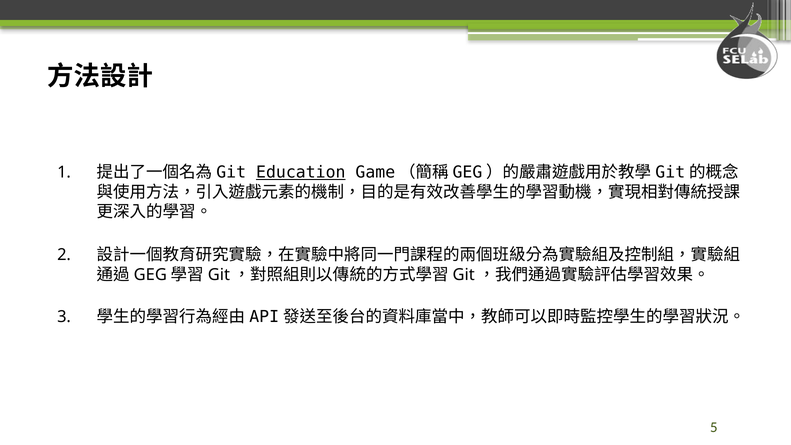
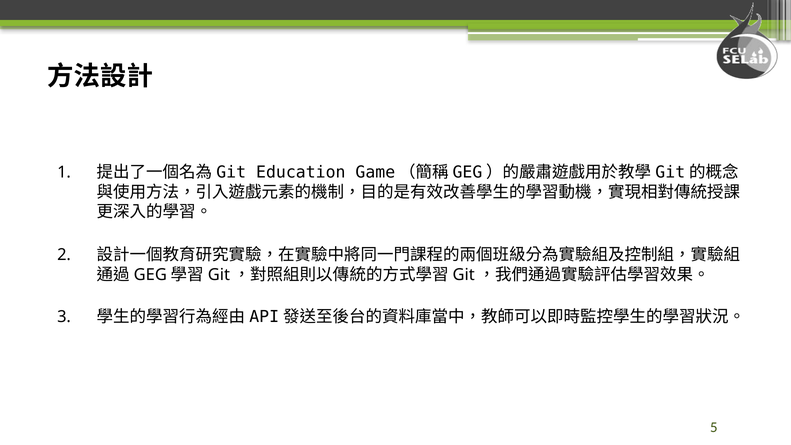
Education underline: present -> none (301, 172)
